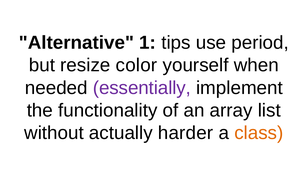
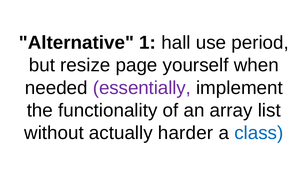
tips: tips -> hall (176, 43)
color: color -> page (137, 65)
class colour: orange -> blue (259, 133)
